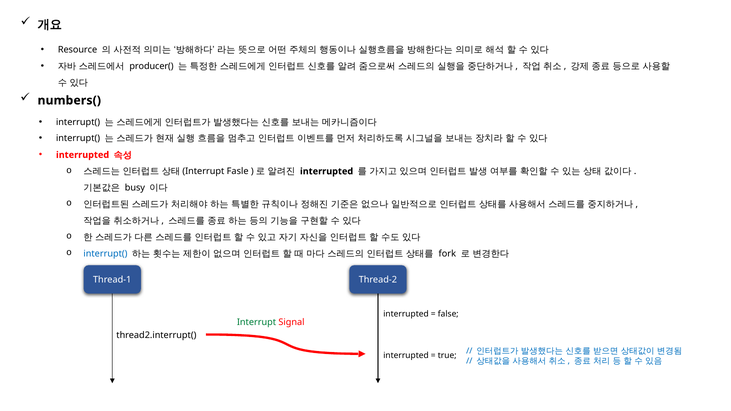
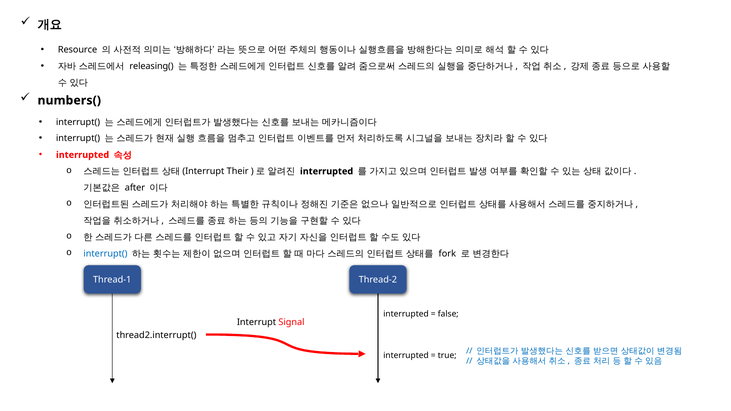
producer(: producer( -> releasing( (151, 66)
Fasle: Fasle -> Their (238, 171)
busy: busy -> after (135, 188)
Interrupt colour: green -> black (257, 322)
